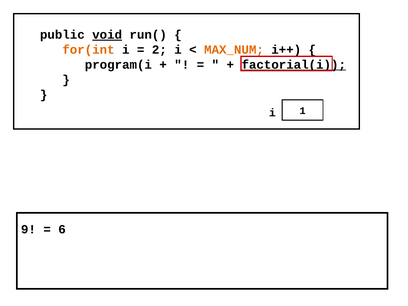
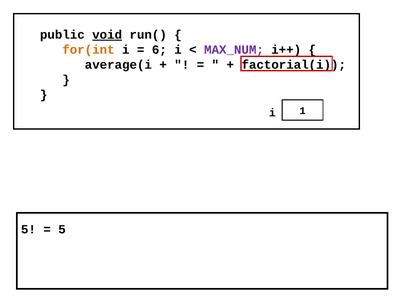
2: 2 -> 6 (159, 50)
MAX_NUM colour: orange -> purple (234, 50)
program(i: program(i -> average(i (118, 65)
factorial(i underline: present -> none (294, 65)
9: 9 -> 5 (28, 229)
6: 6 -> 5 (62, 229)
